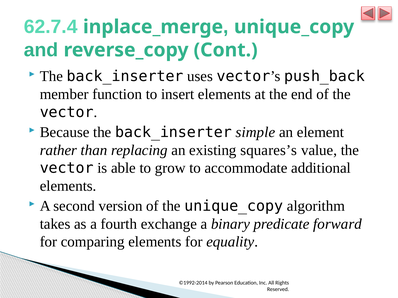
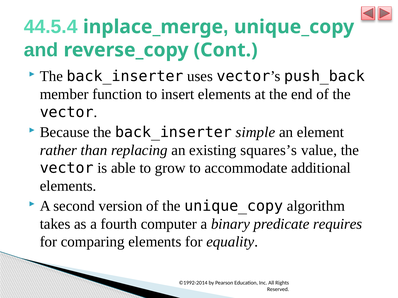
62.7.4: 62.7.4 -> 44.5.4 (51, 27)
exchange: exchange -> computer (169, 224)
forward: forward -> requires (338, 224)
